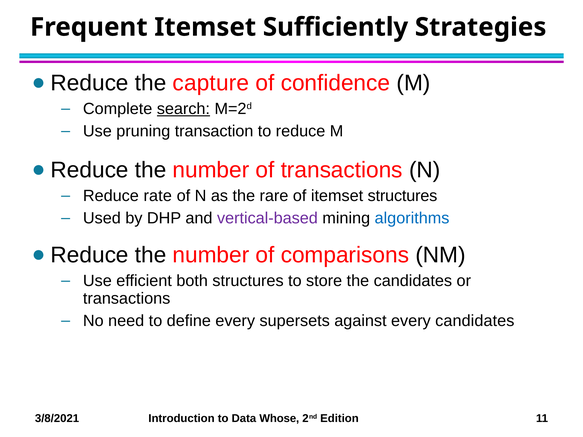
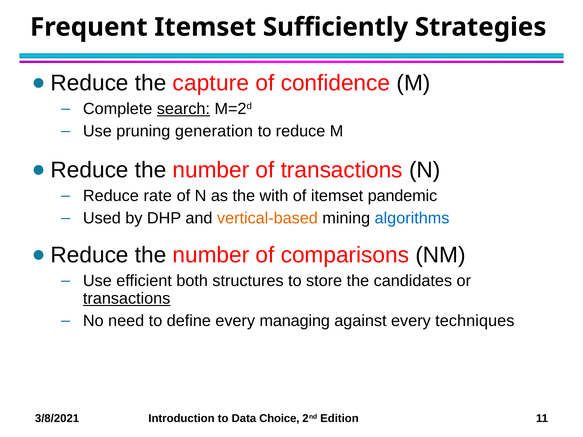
transaction: transaction -> generation (214, 131)
rare: rare -> with (274, 196)
itemset structures: structures -> pandemic (402, 196)
vertical-based colour: purple -> orange (267, 218)
transactions underline: none -> present (127, 299)
supersets: supersets -> managing (295, 321)
every candidates: candidates -> techniques (475, 321)
Whose: Whose -> Choice (279, 419)
